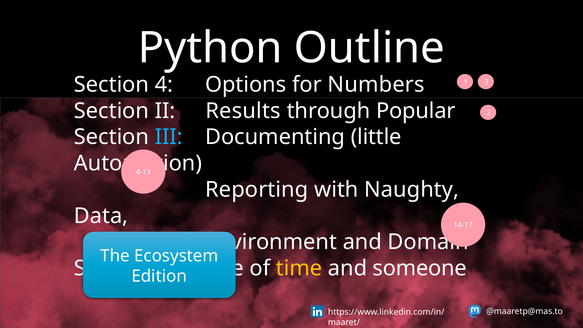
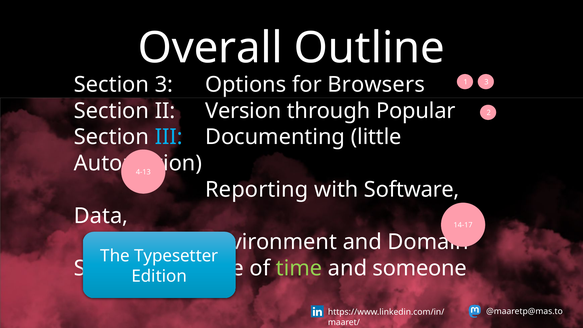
Python: Python -> Overall (210, 48)
Section 4: 4 -> 3 (164, 85)
Numbers: Numbers -> Browsers (376, 85)
Results: Results -> Version (243, 111)
Naughty: Naughty -> Software (412, 190)
Ecosystem: Ecosystem -> Typesetter (176, 256)
time colour: yellow -> light green (299, 268)
